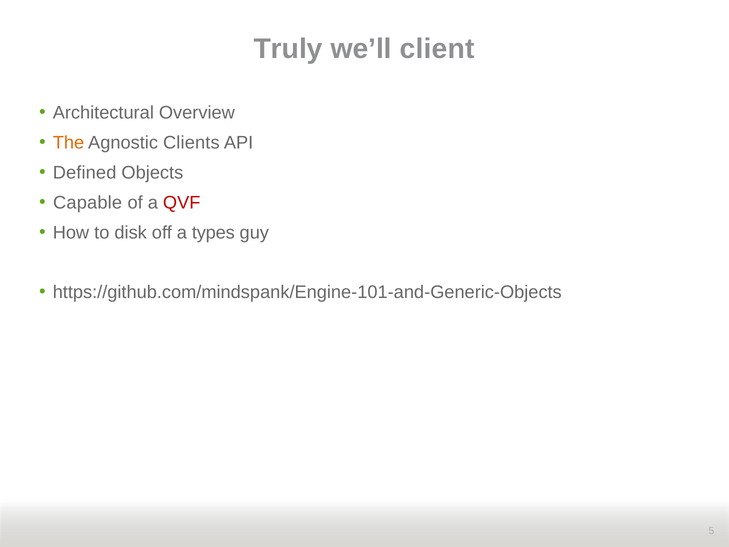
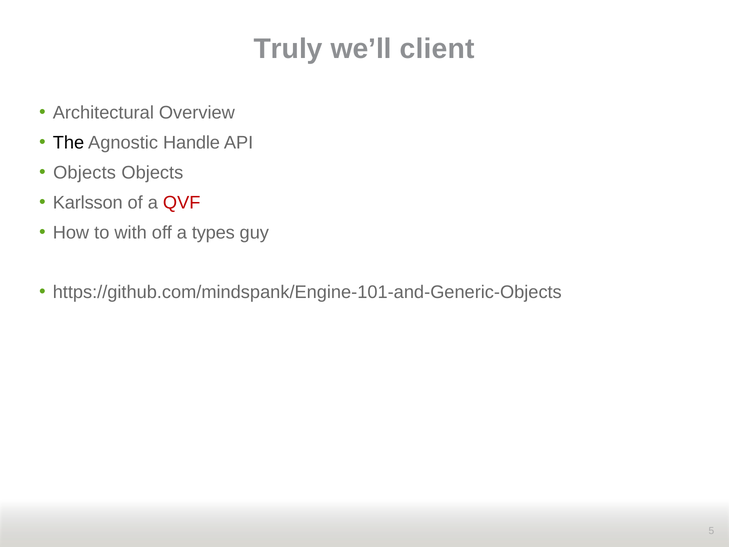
The colour: orange -> black (68, 143)
Clients: Clients -> Handle (192, 143)
Defined: Defined -> Objects (85, 173)
Capable: Capable -> Karlsson (88, 203)
disk: disk -> with (131, 232)
